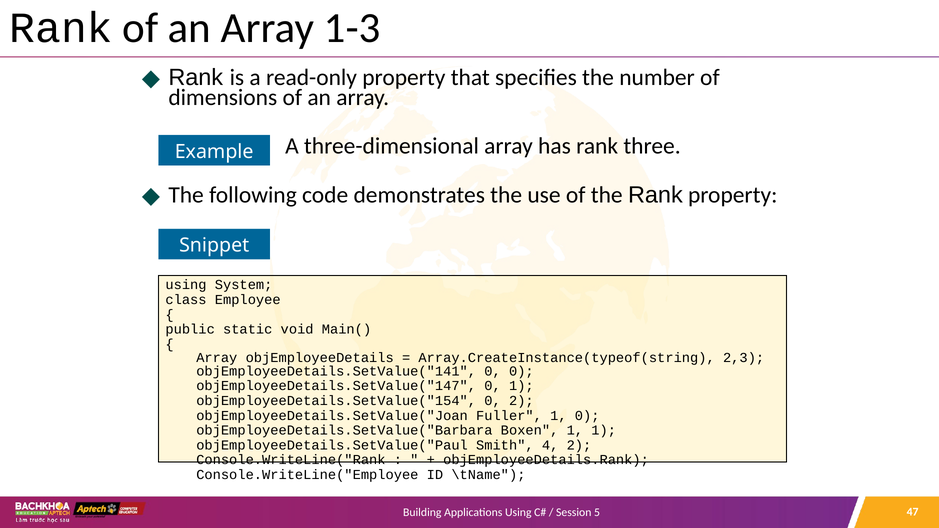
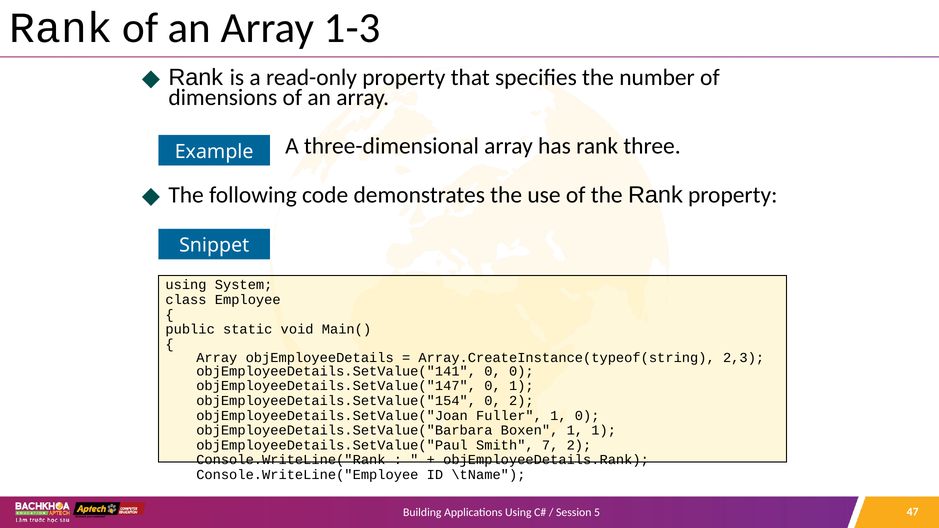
4: 4 -> 7 (550, 445)
